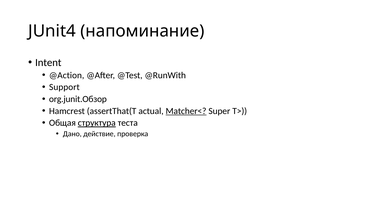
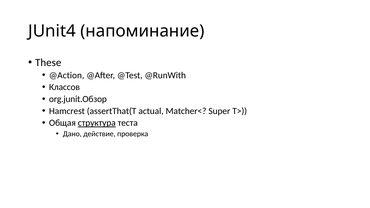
Intent: Intent -> These (48, 63)
Support: Support -> Классов (64, 87)
Matcher< underline: present -> none (186, 111)
